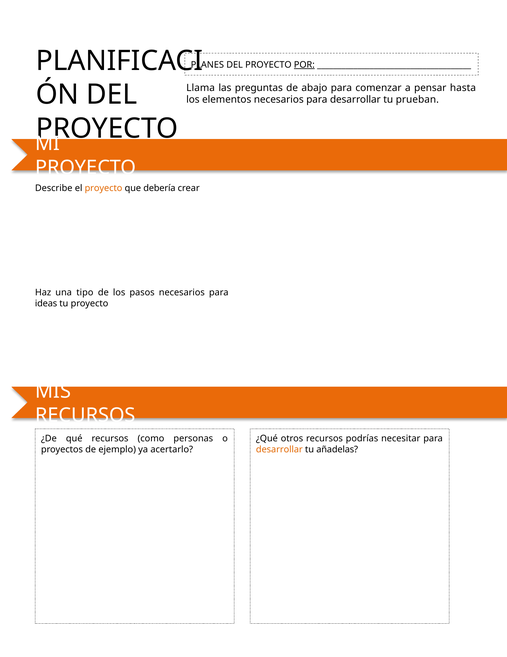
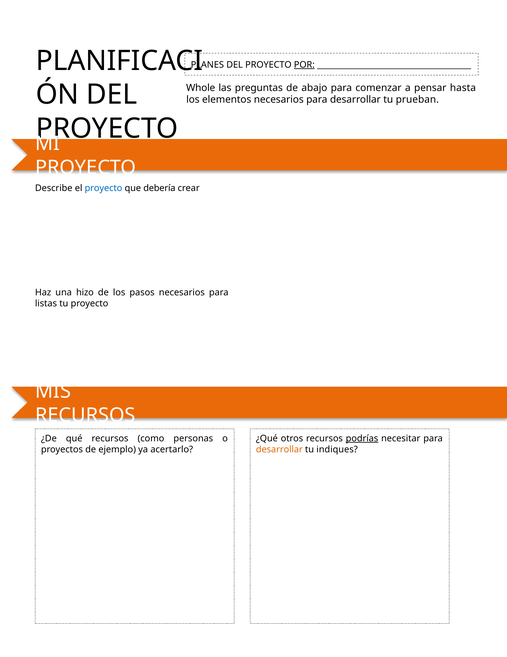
Llama: Llama -> Whole (201, 88)
proyecto colour: orange -> blue (103, 188)
tipo: tipo -> hizo (85, 292)
ideas: ideas -> listas (46, 303)
podrías underline: none -> present (362, 438)
añadelas: añadelas -> indiques (337, 449)
